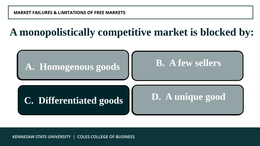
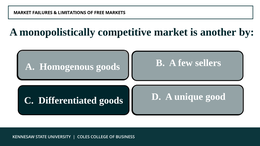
blocked: blocked -> another (218, 32)
